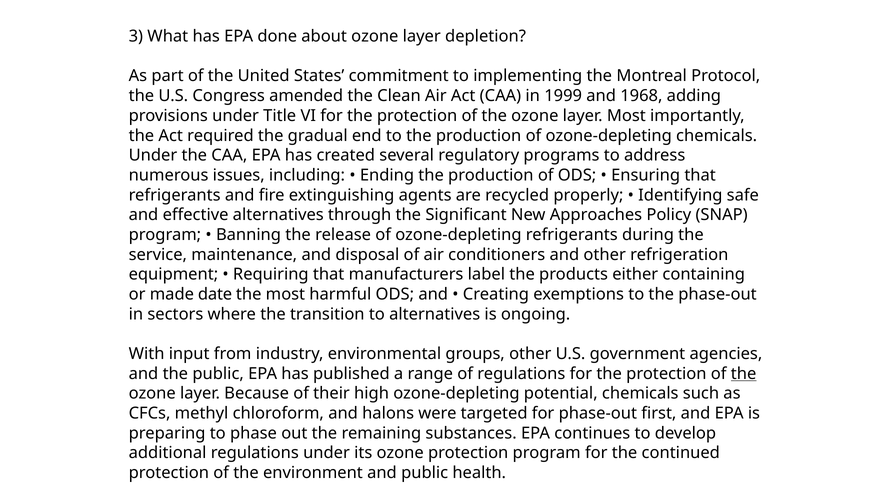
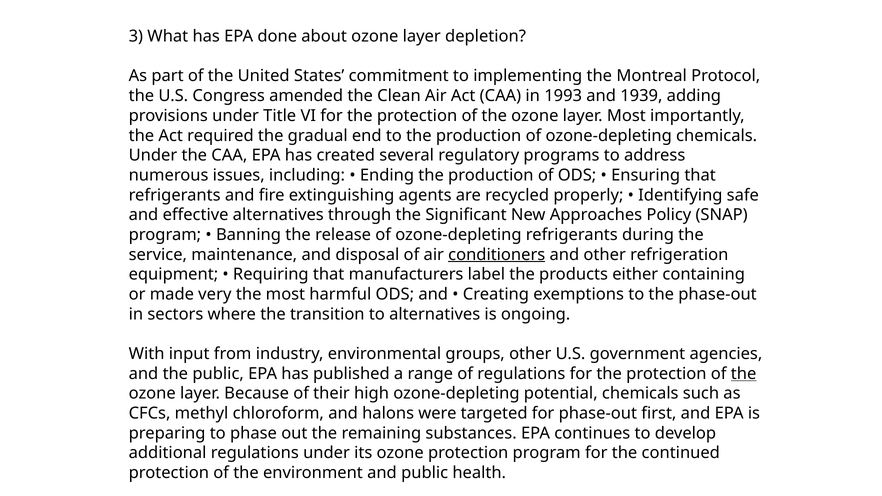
1999: 1999 -> 1993 (563, 96)
1968: 1968 -> 1939 (641, 96)
conditioners underline: none -> present (497, 255)
date: date -> very (215, 294)
